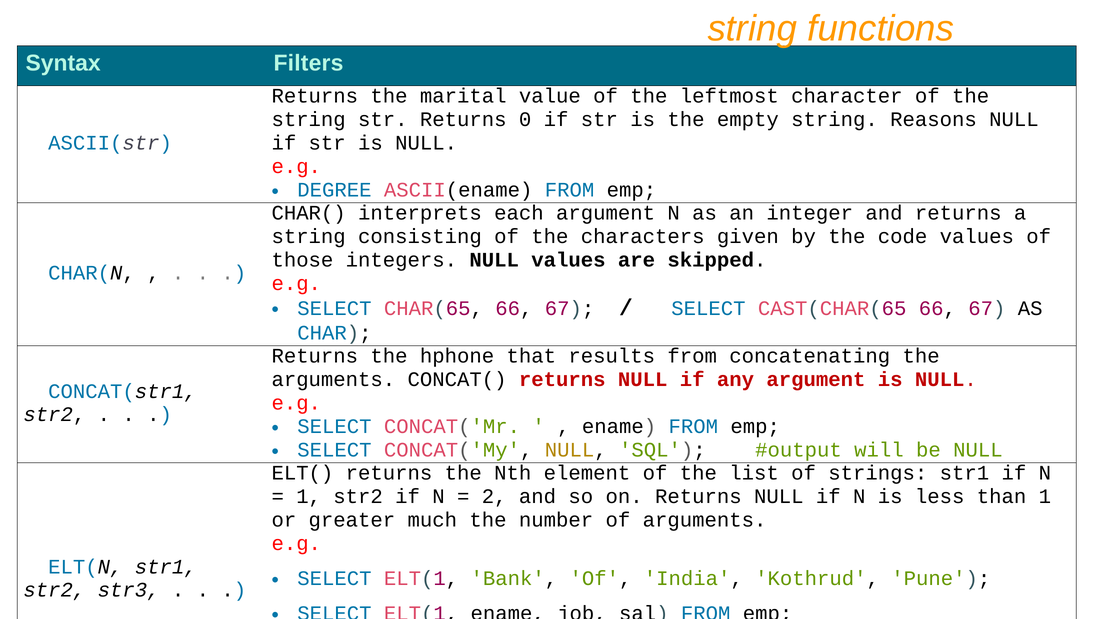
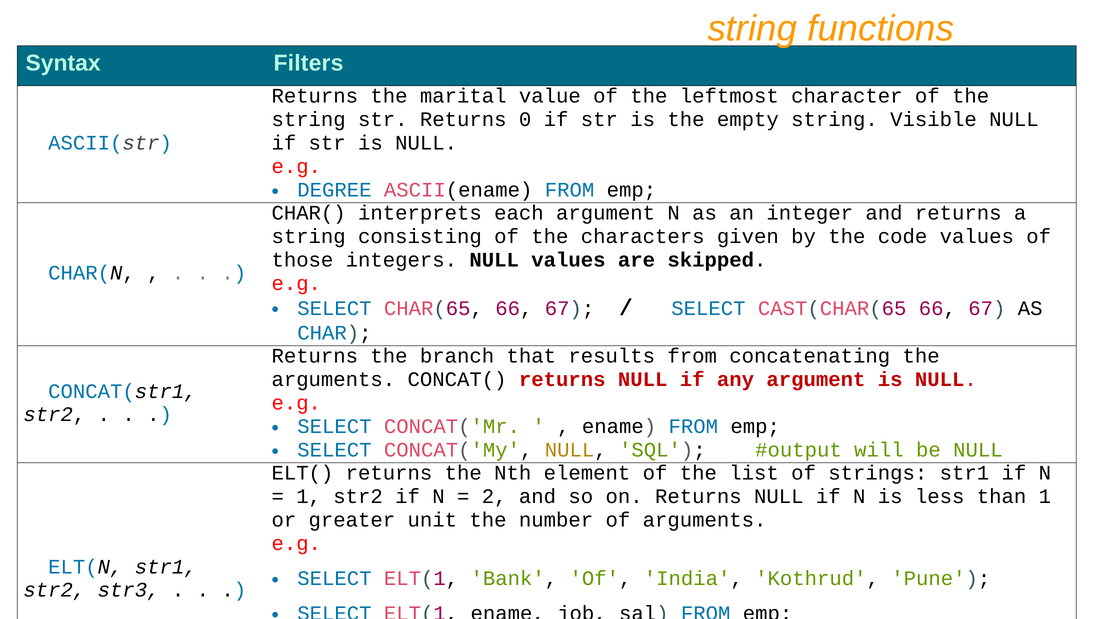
Reasons: Reasons -> Visible (934, 119)
hphone: hphone -> branch (457, 356)
much: much -> unit (432, 520)
